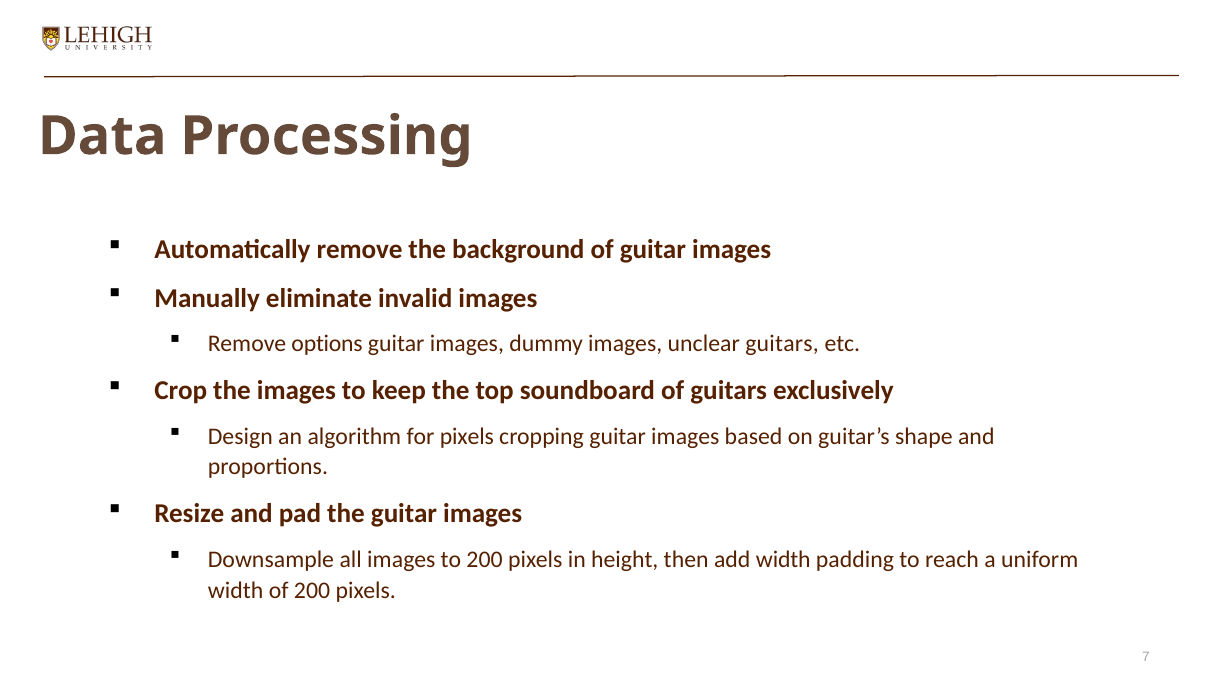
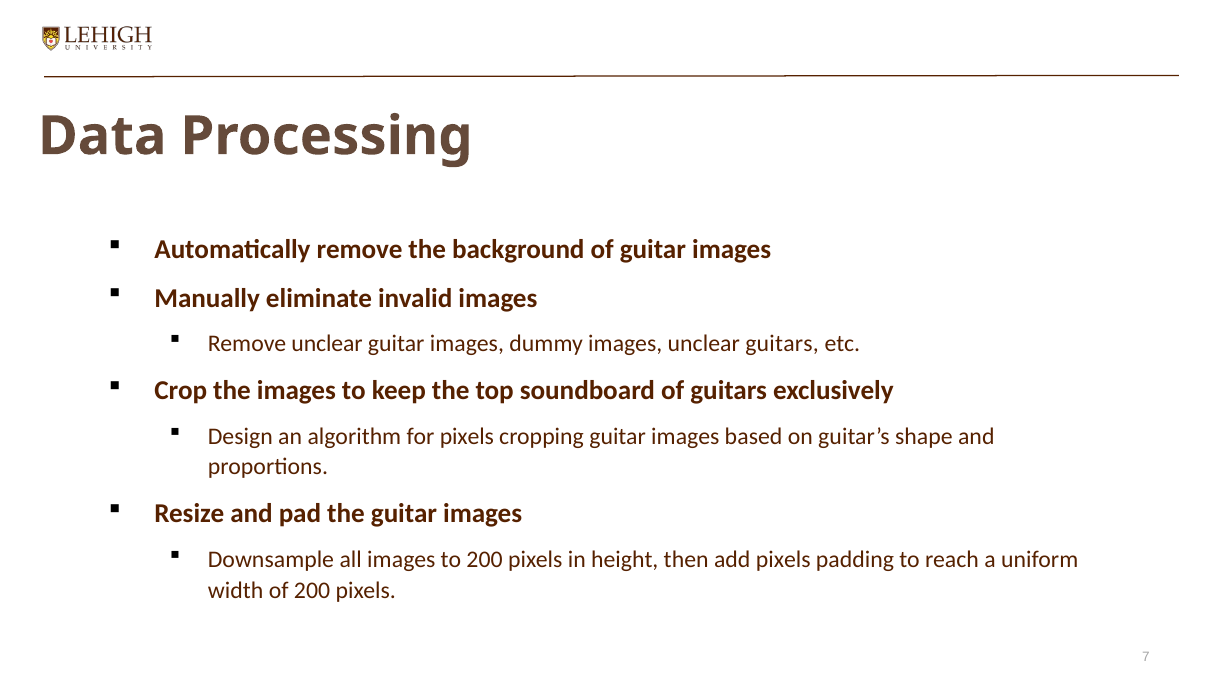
Remove options: options -> unclear (327, 344)
add width: width -> pixels (783, 560)
